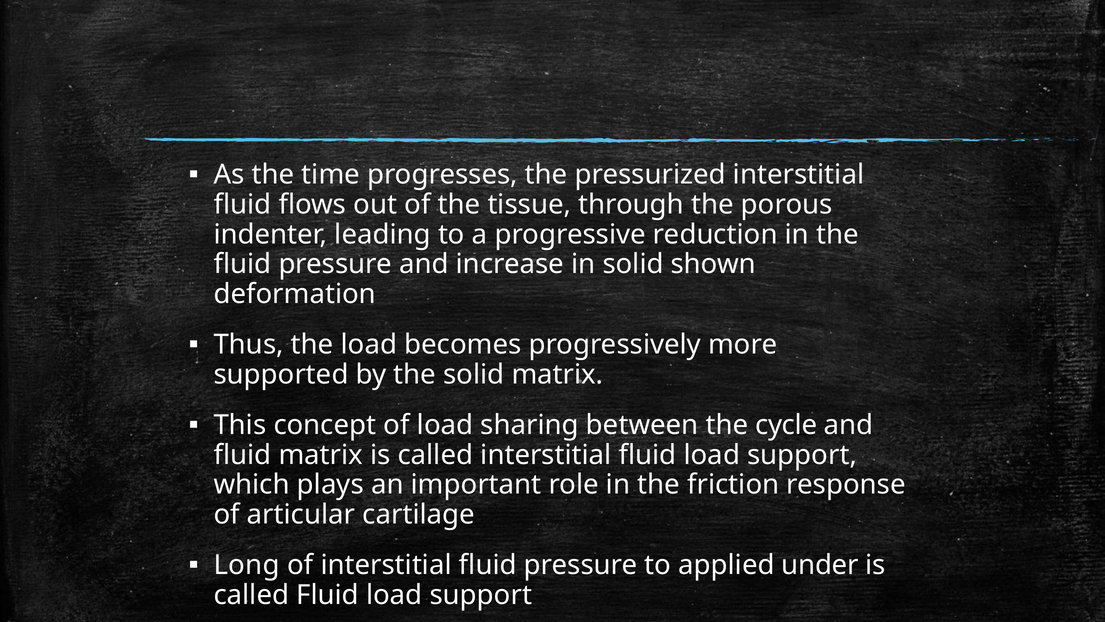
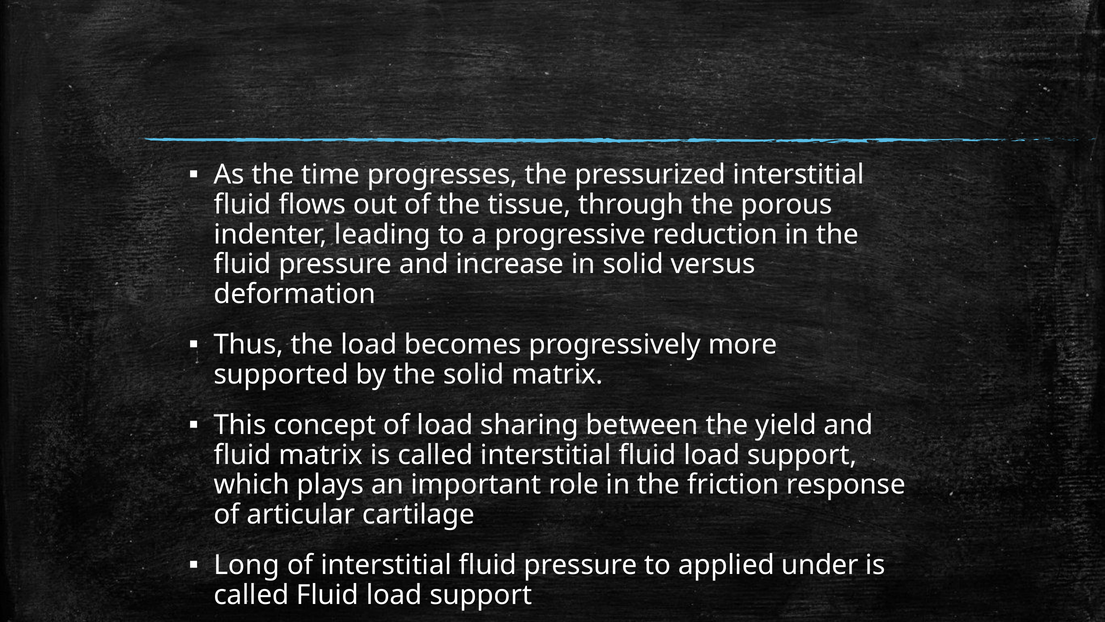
shown: shown -> versus (713, 264)
cycle: cycle -> yield (786, 425)
